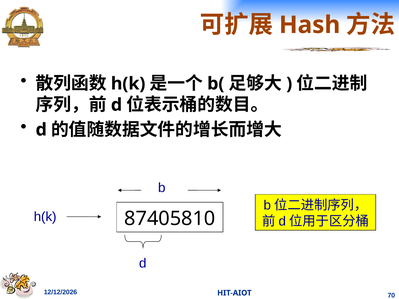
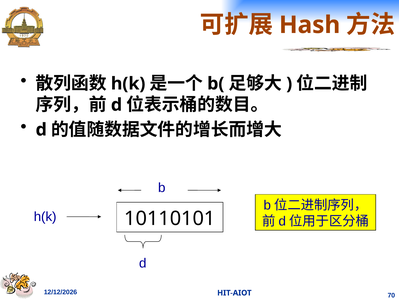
87405810: 87405810 -> 10110101 (170, 219)
